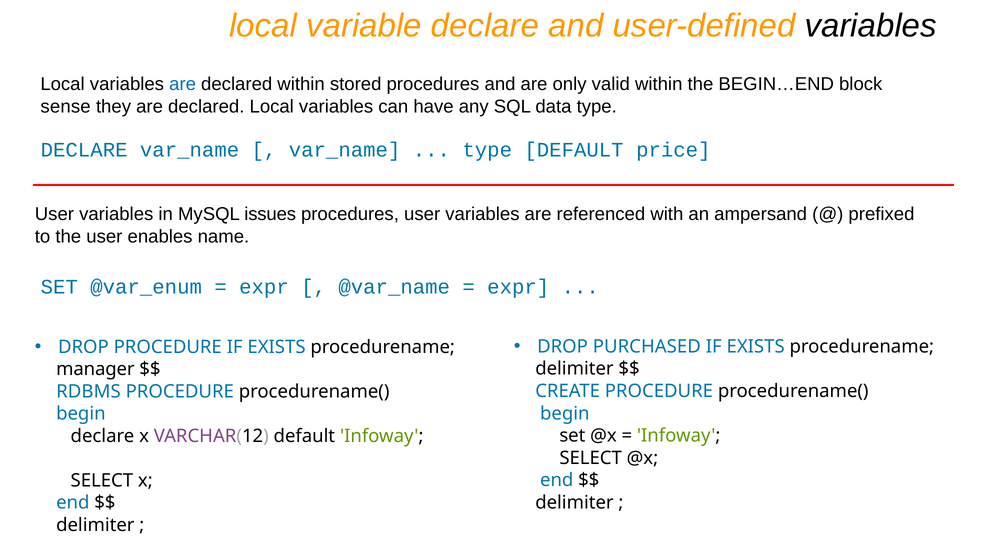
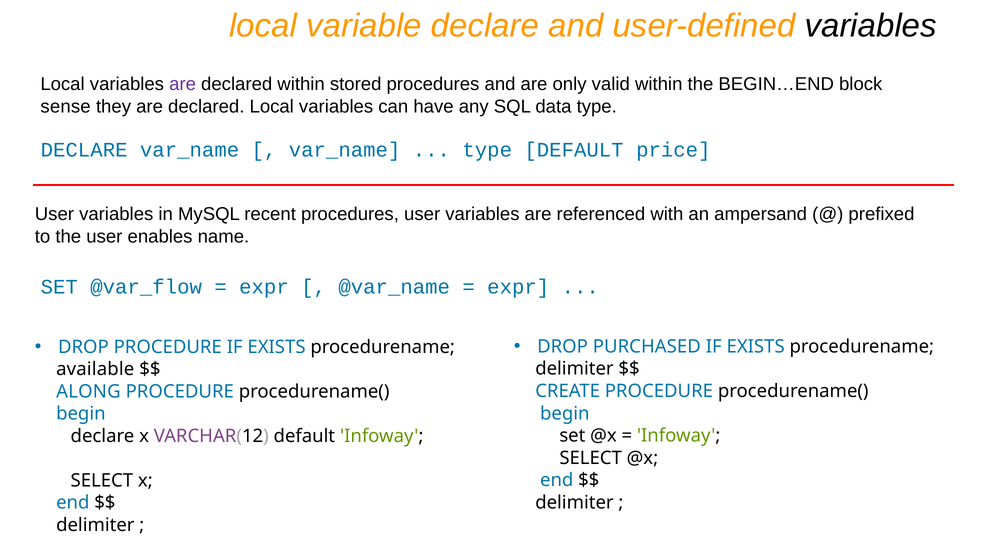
are colour: blue -> purple (183, 84)
issues: issues -> recent (270, 214)
@var_enum: @var_enum -> @var_flow (146, 287)
manager: manager -> available (95, 369)
RDBMS: RDBMS -> ALONG (88, 391)
